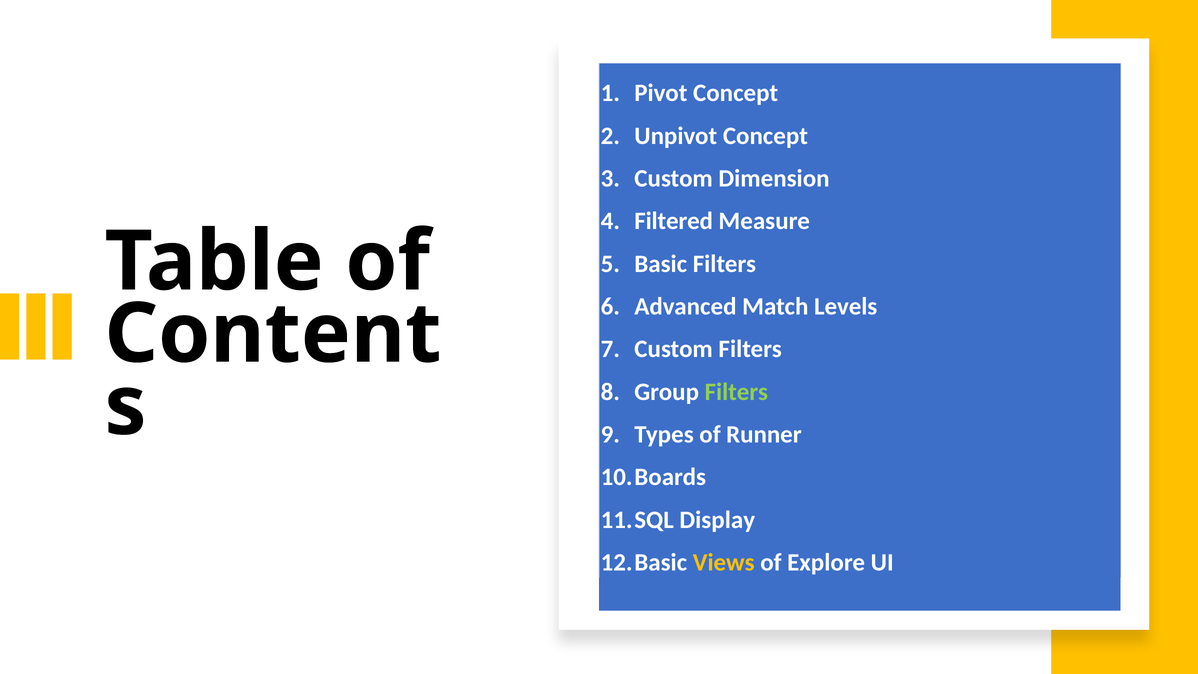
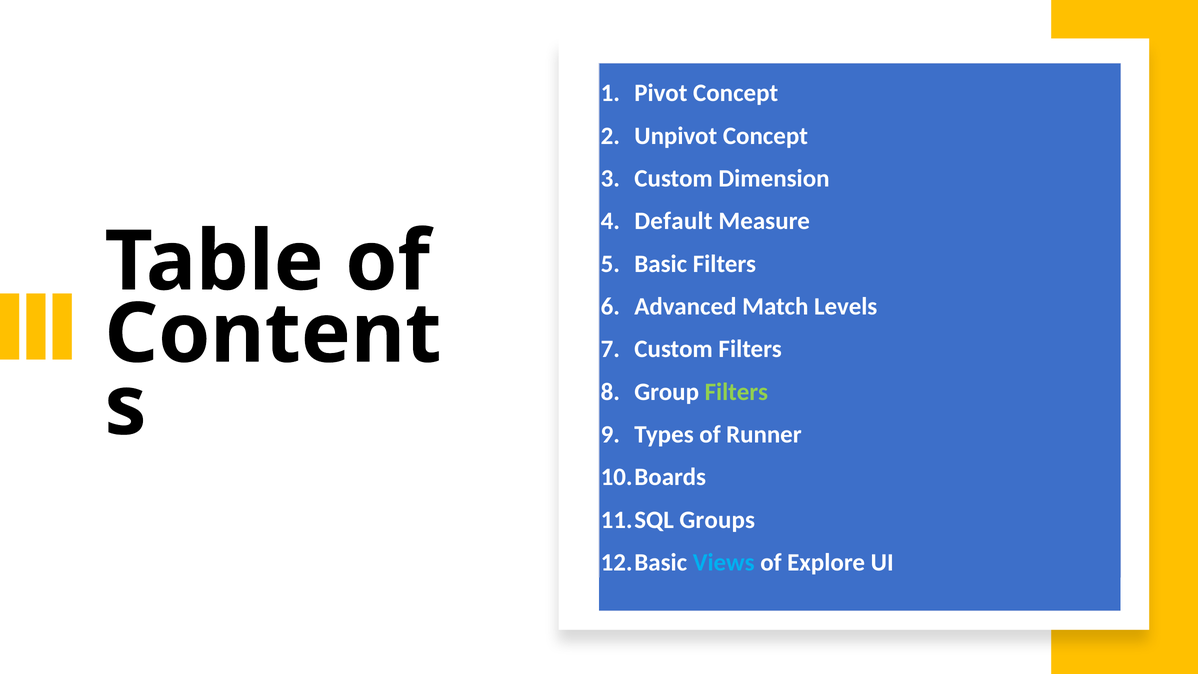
Filtered: Filtered -> Default (673, 221)
Display: Display -> Groups (717, 520)
Views colour: yellow -> light blue (724, 562)
